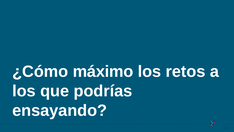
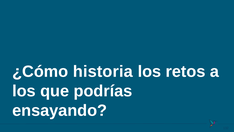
máximo: máximo -> historia (103, 71)
